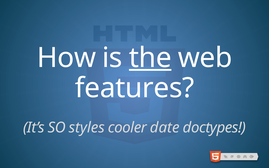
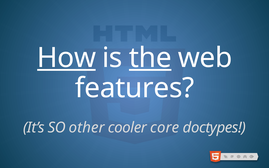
How underline: none -> present (66, 58)
styles: styles -> other (87, 128)
date: date -> core (165, 128)
